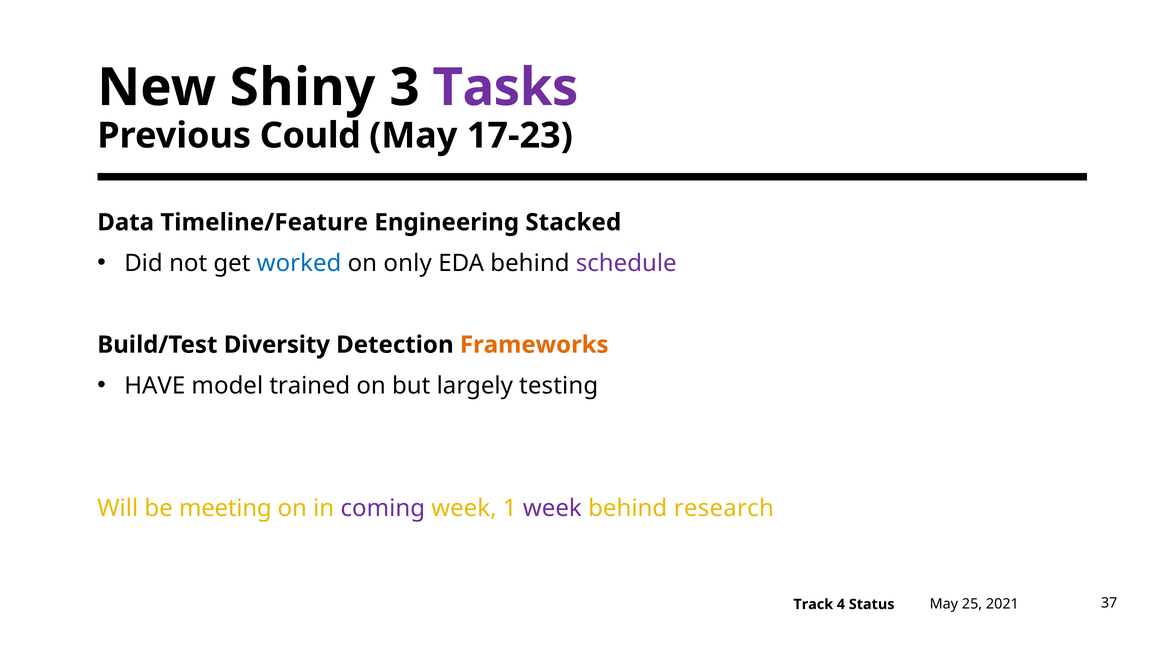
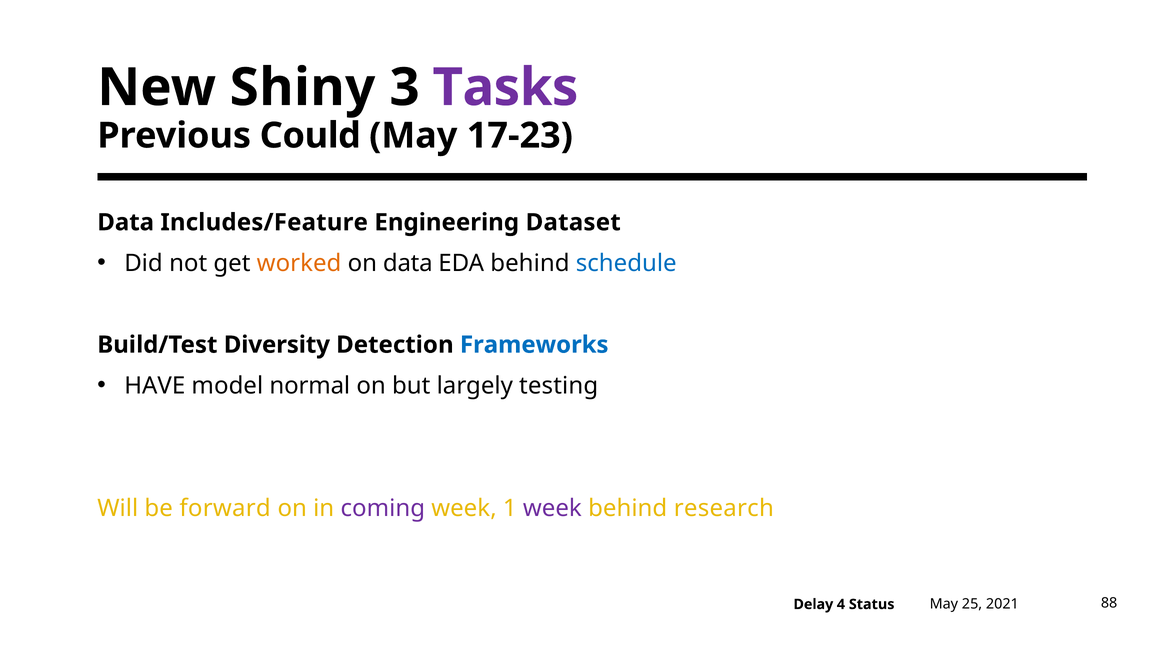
Timeline/Feature: Timeline/Feature -> Includes/Feature (264, 223)
Stacked: Stacked -> Dataset (573, 223)
worked colour: blue -> orange (299, 263)
on only: only -> data (408, 263)
schedule colour: purple -> blue (626, 263)
Frameworks colour: orange -> blue (534, 345)
trained: trained -> normal (310, 386)
meeting: meeting -> forward (225, 509)
Track: Track -> Delay (813, 605)
37: 37 -> 88 (1109, 604)
